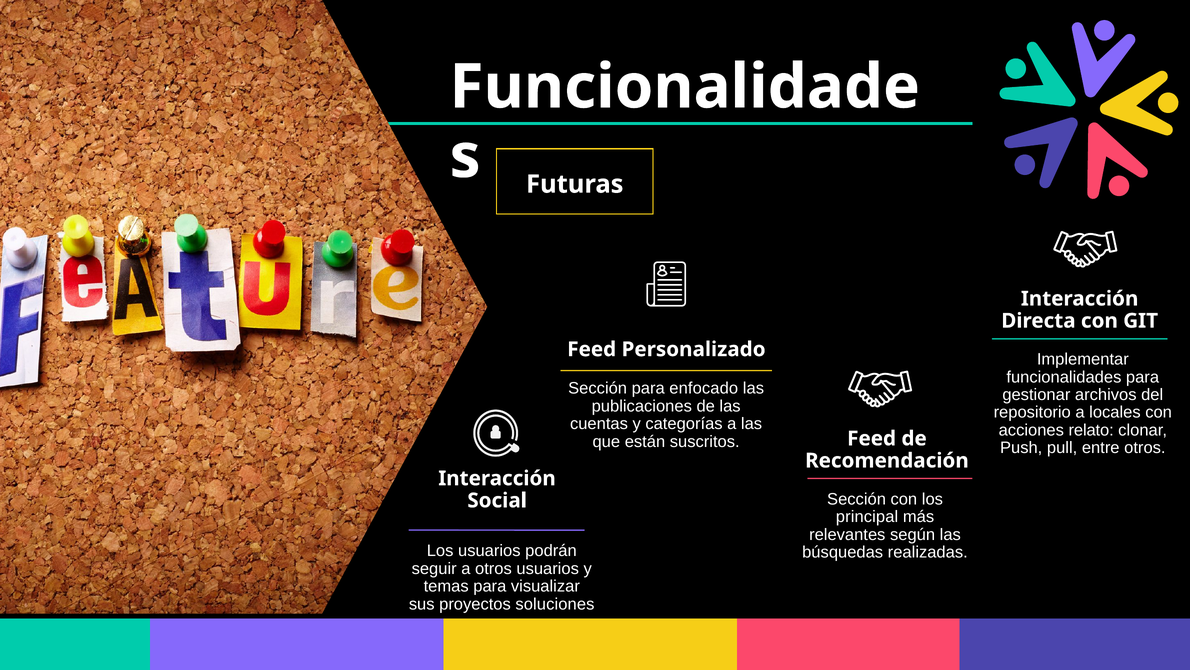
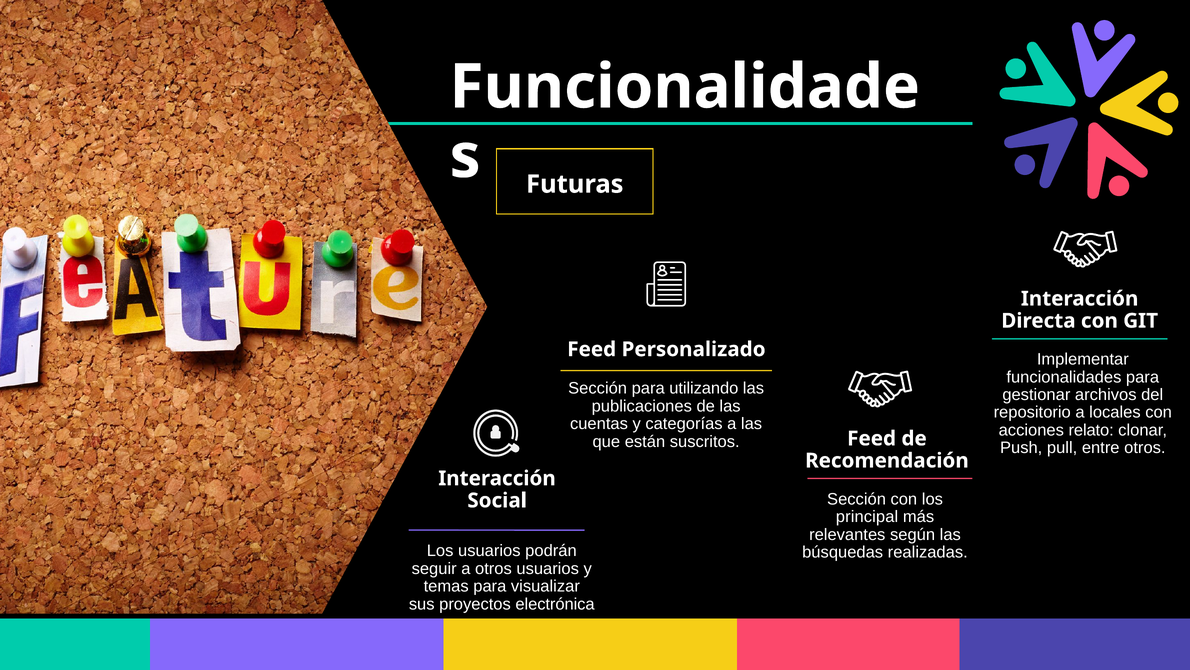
enfocado: enfocado -> utilizando (704, 388)
soluciones: soluciones -> electrónica (555, 604)
